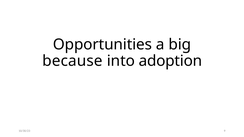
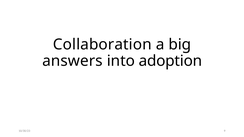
Opportunities: Opportunities -> Collaboration (102, 45)
because: because -> answers (72, 61)
